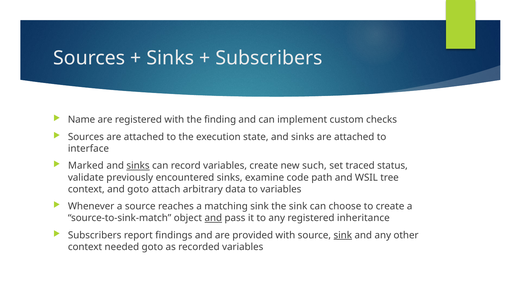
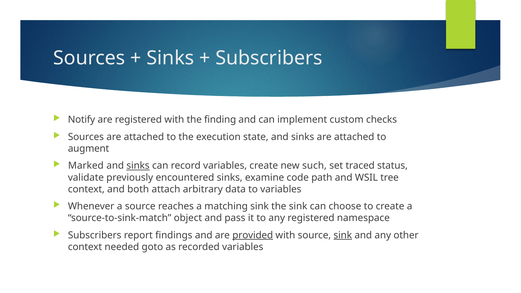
Name: Name -> Notify (82, 120)
interface: interface -> augment (89, 149)
and goto: goto -> both (138, 189)
and underline: present -> none (213, 218)
inheritance: inheritance -> namespace (363, 218)
provided underline: none -> present (253, 235)
